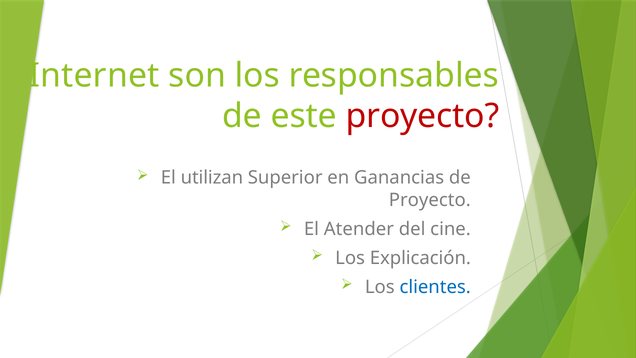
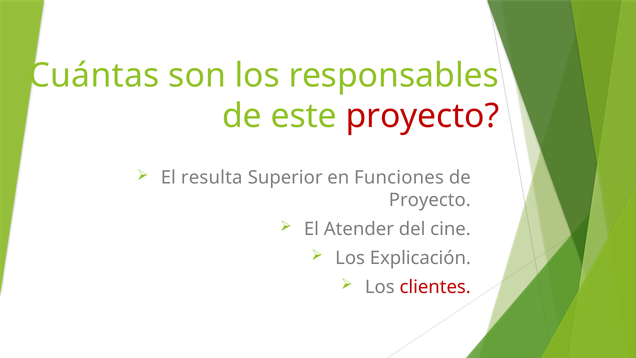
Internet: Internet -> Cuántas (94, 75)
utilizan: utilizan -> resulta (212, 178)
Ganancias: Ganancias -> Funciones (399, 178)
clientes colour: blue -> red (435, 287)
